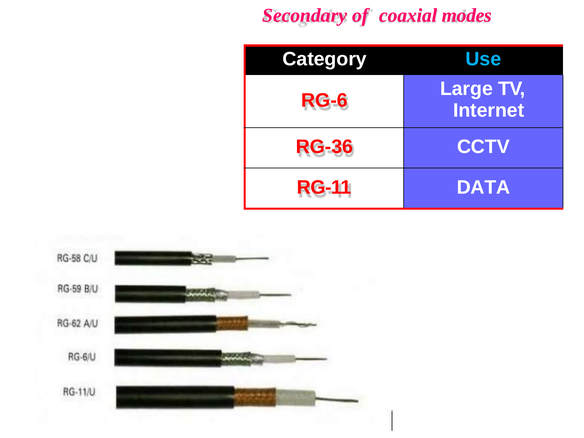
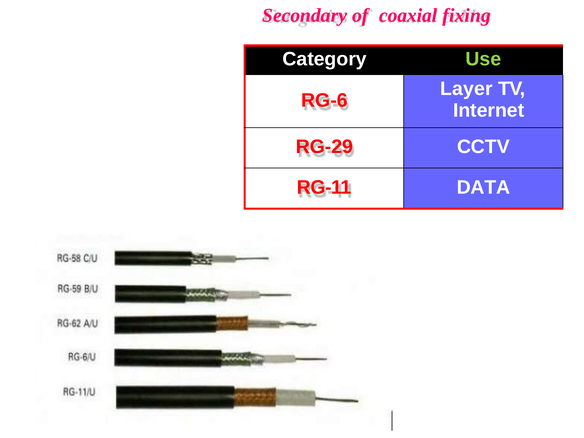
modes: modes -> fixing (467, 15)
Use colour: light blue -> light green (483, 59)
Large: Large -> Layer (466, 89)
RG-36: RG-36 -> RG-29 (324, 147)
